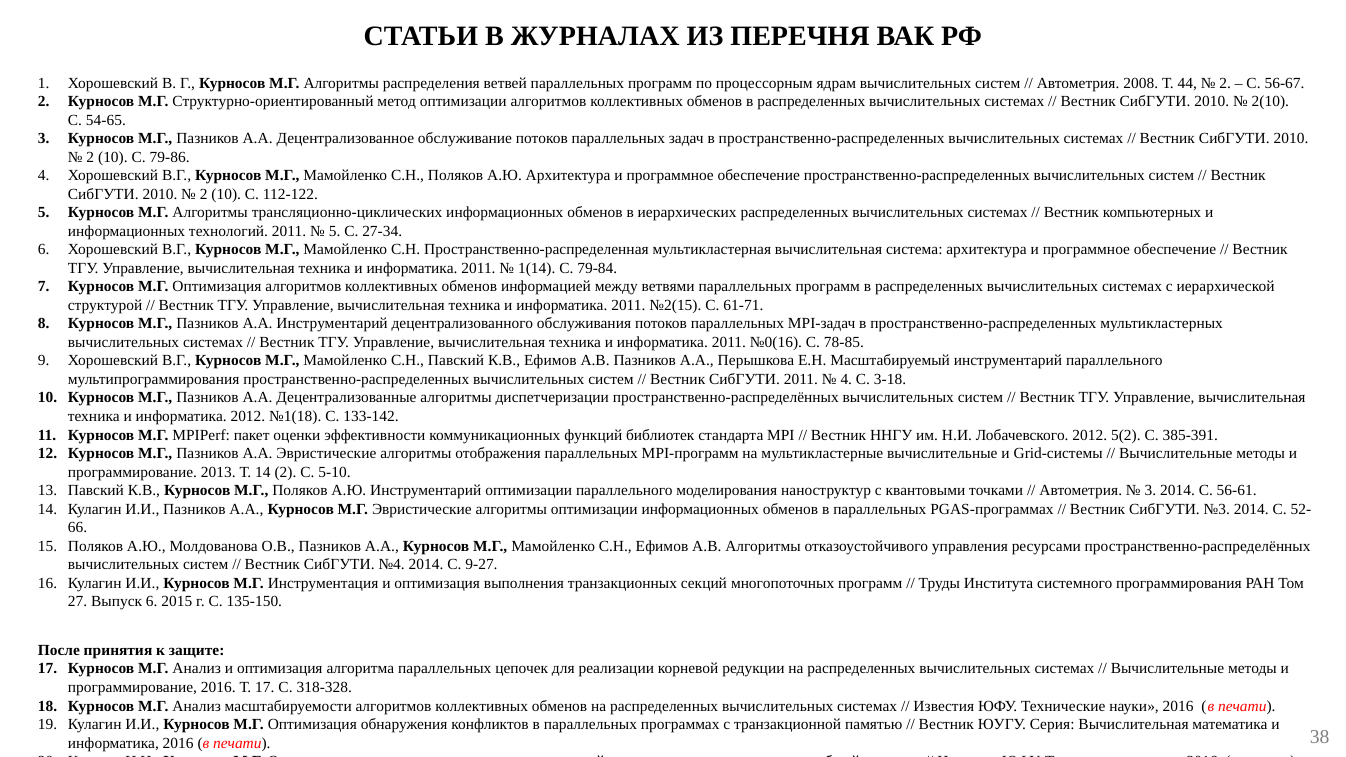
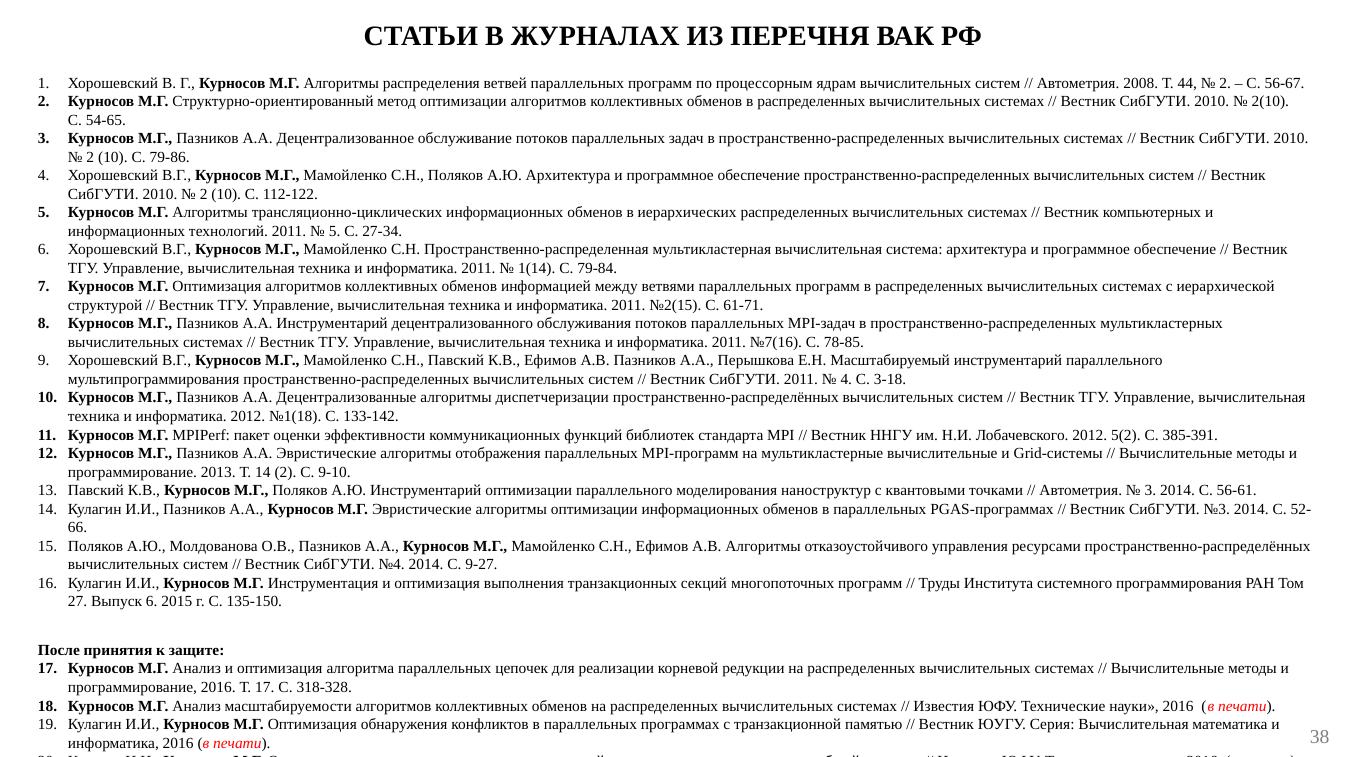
№0(16: №0(16 -> №7(16 (776, 342)
5-10: 5-10 -> 9-10 (335, 472)
